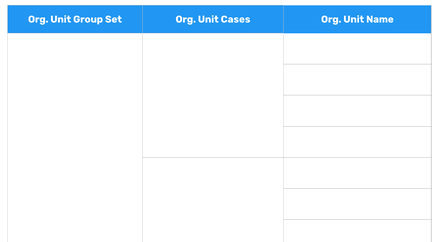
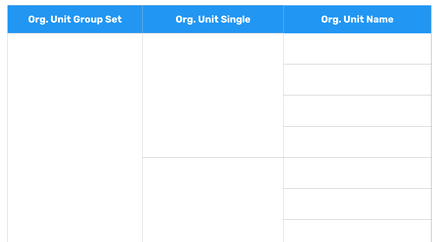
Cases: Cases -> Single (236, 19)
